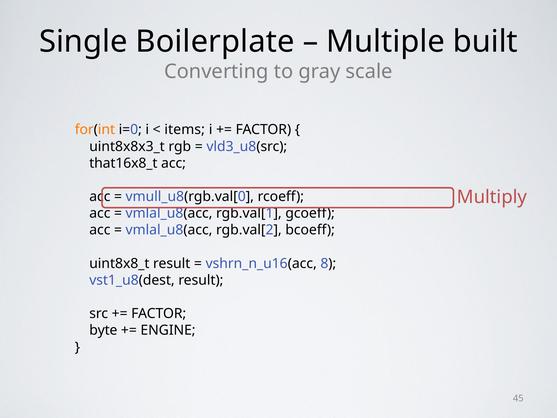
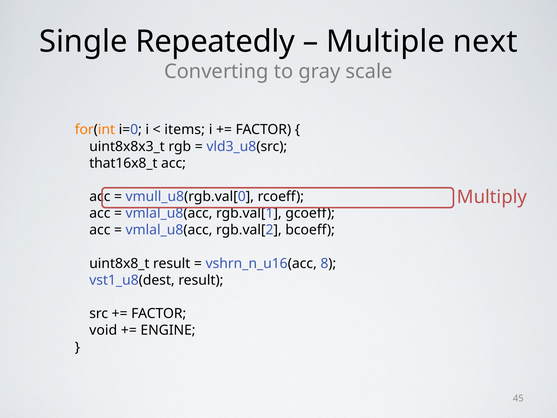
Boilerplate: Boilerplate -> Repeatedly (215, 42)
built: built -> next (485, 42)
byte: byte -> void (103, 330)
